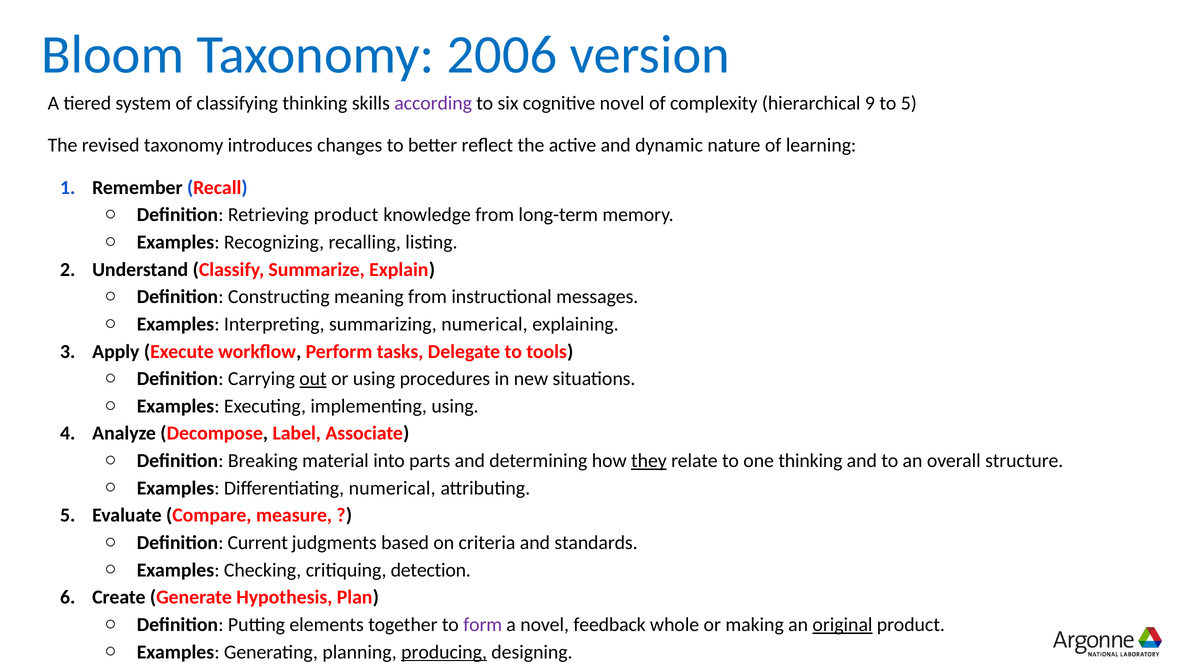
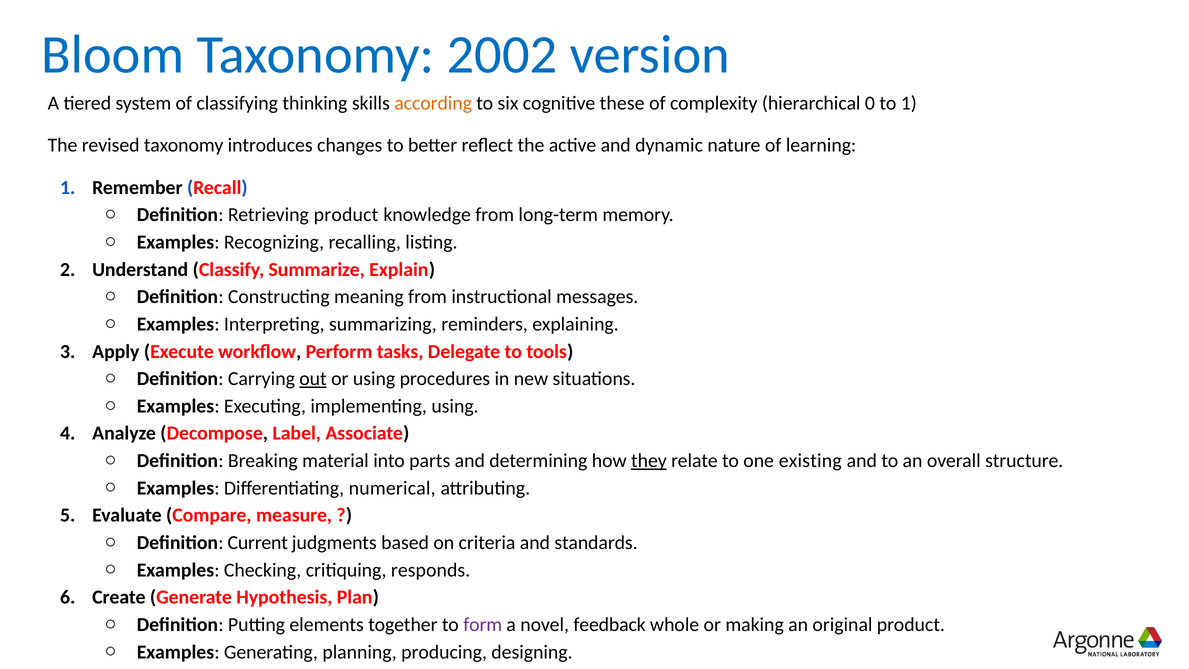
2006: 2006 -> 2002 (502, 55)
according colour: purple -> orange (433, 103)
cognitive novel: novel -> these (622, 103)
9: 9 -> 0 (870, 103)
to 5: 5 -> 1 (909, 103)
summarizing numerical: numerical -> reminders (485, 324)
one thinking: thinking -> existing (810, 461)
detection: detection -> responds (431, 570)
original underline: present -> none (842, 625)
producing underline: present -> none (444, 652)
